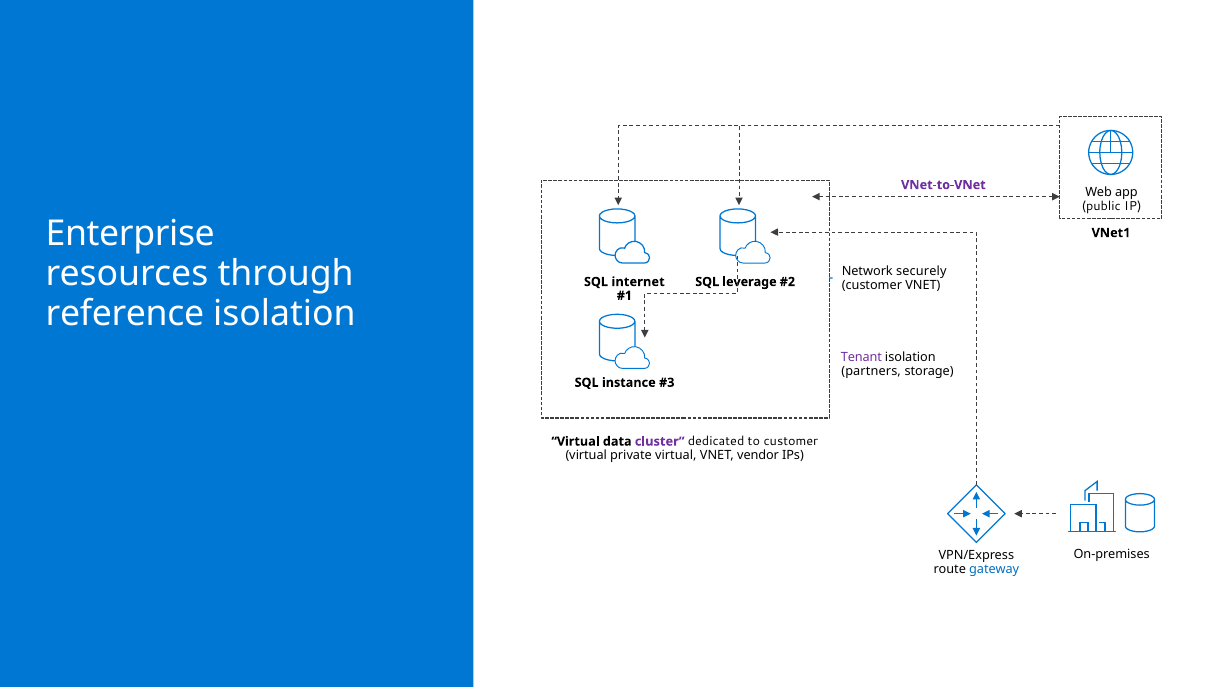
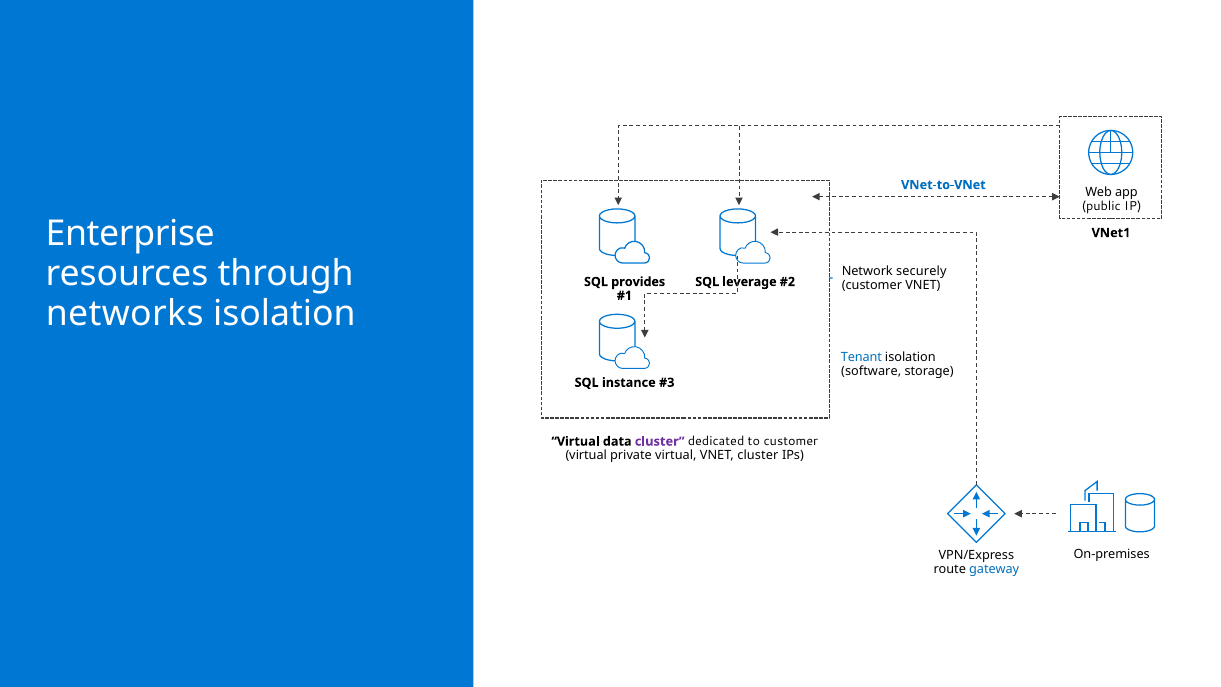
VNet-to-VNet colour: purple -> blue (943, 185)
internet: internet -> provides (638, 282)
reference: reference -> networks (125, 313)
Tenant colour: purple -> blue (862, 357)
partners: partners -> software (871, 371)
VNET vendor: vendor -> cluster (758, 455)
